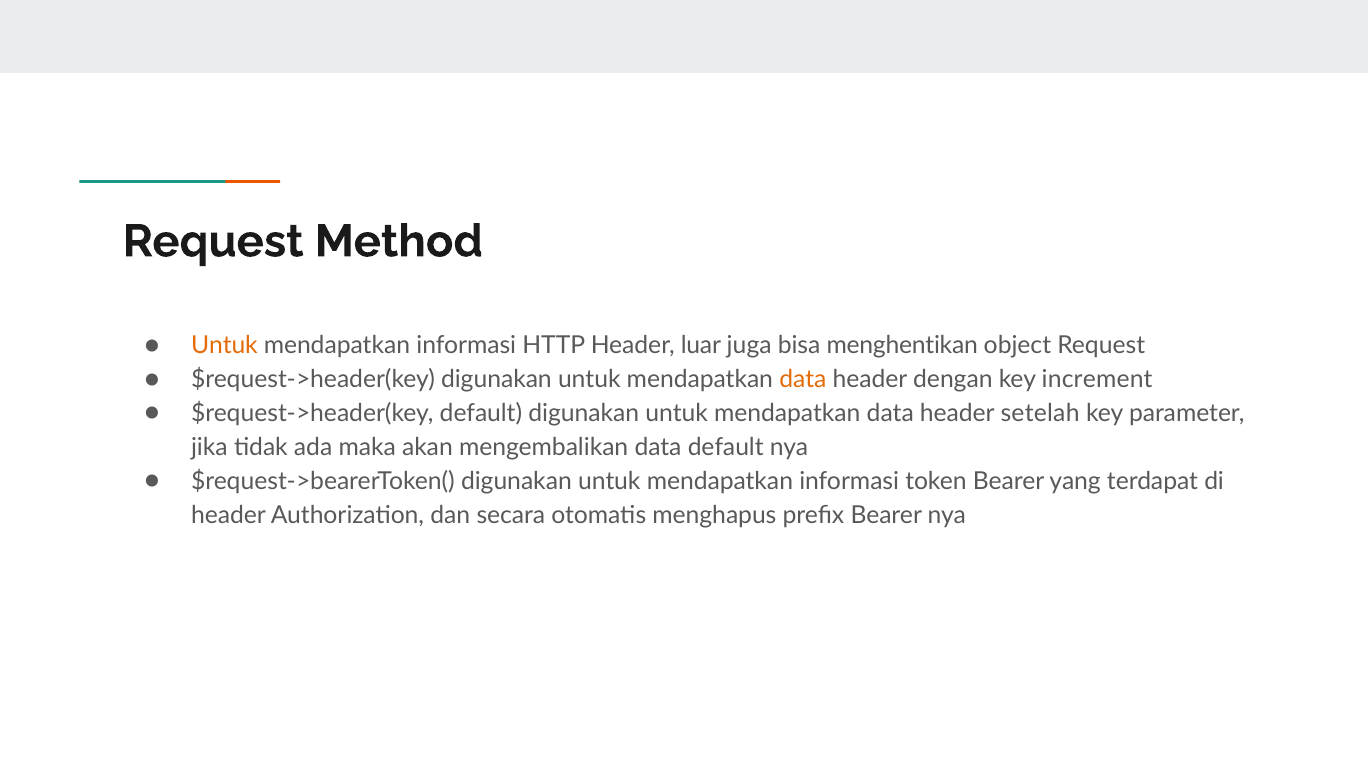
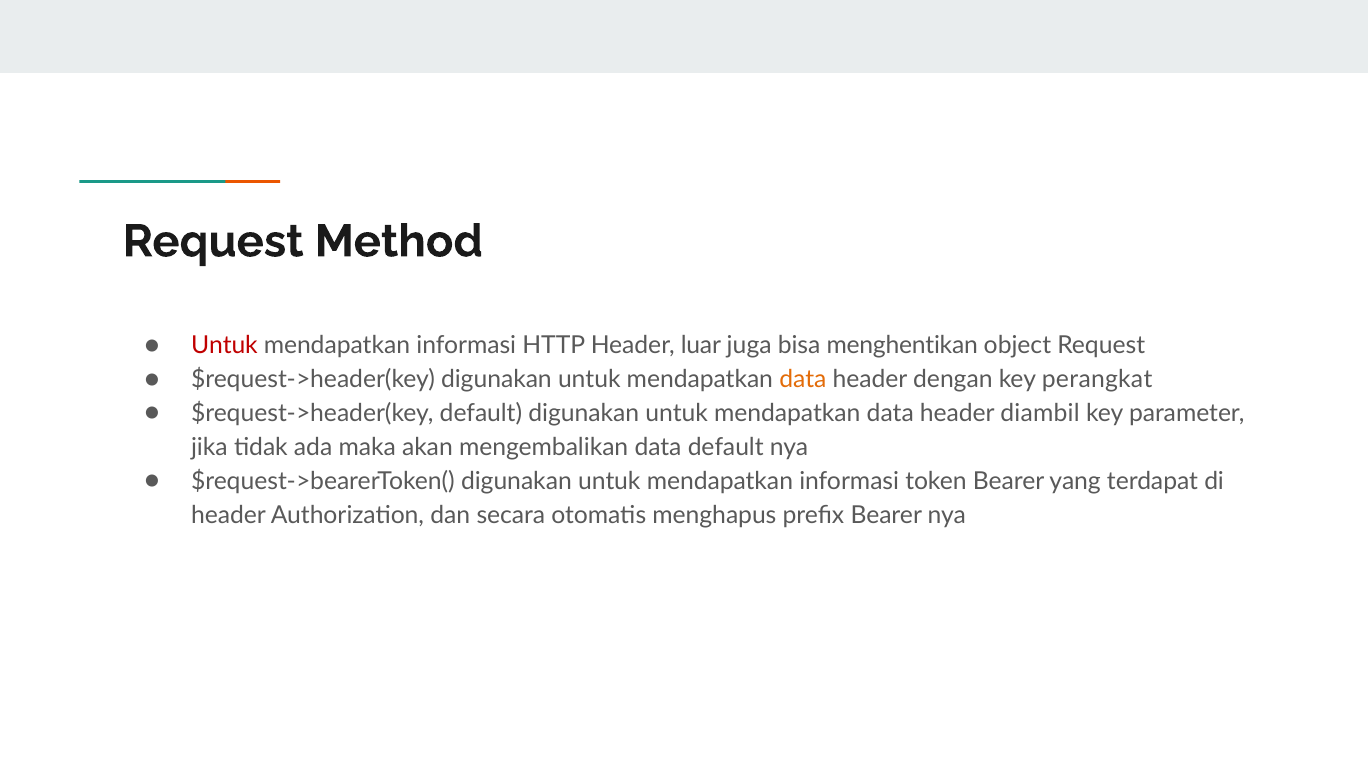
Untuk colour: orange -> red (224, 346)
increment: increment -> perangkat (1097, 380)
setelah: setelah -> diambil (1040, 413)
